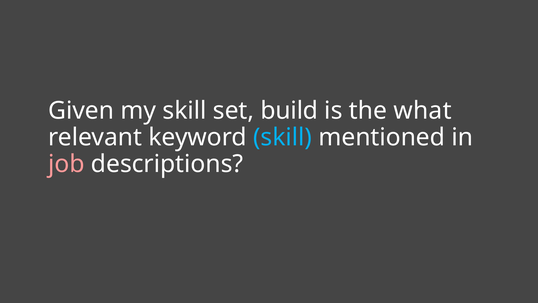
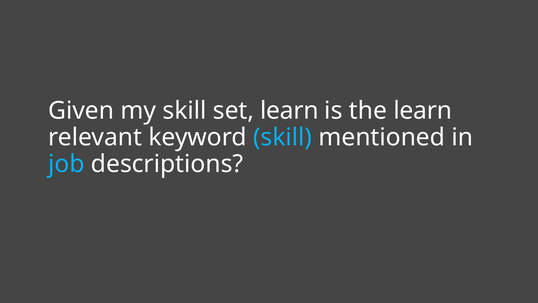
set build: build -> learn (289, 110)
the what: what -> learn (423, 110)
job colour: pink -> light blue (66, 164)
